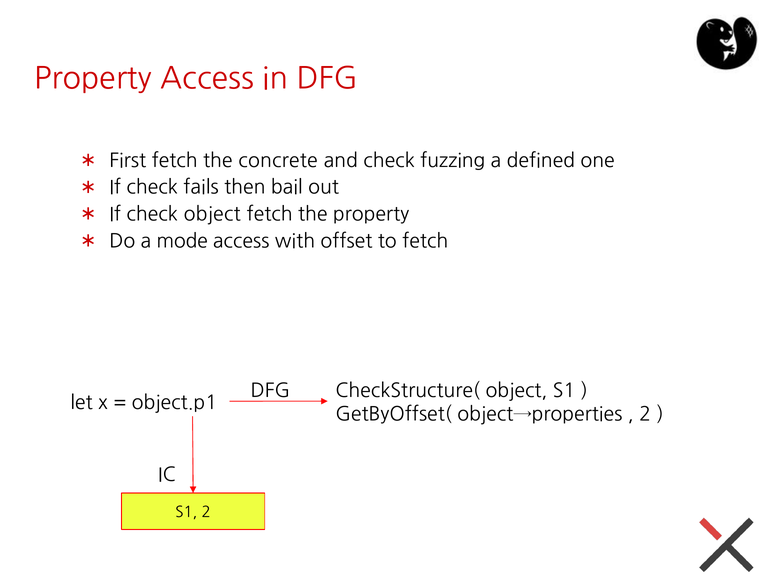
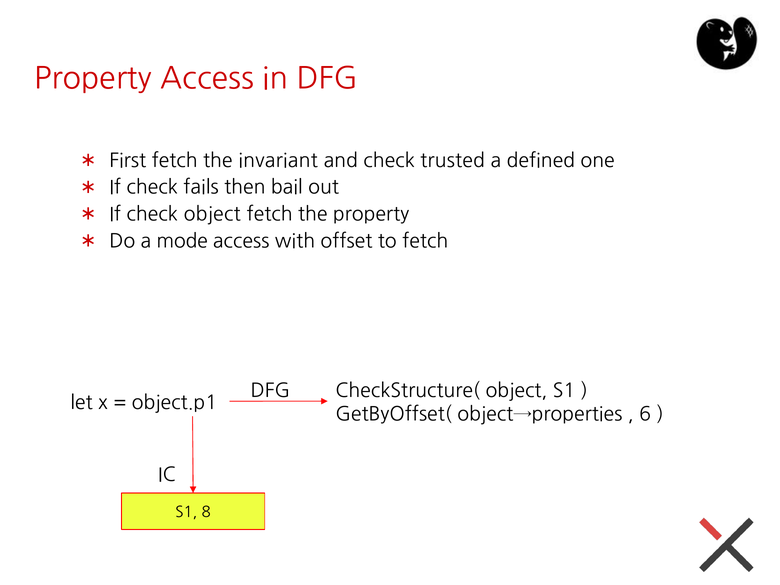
concrete: concrete -> invariant (278, 161)
fuzzing: fuzzing -> trusted (453, 161)
2: 2 -> 6 (645, 414)
S1 2: 2 -> 8 (206, 512)
